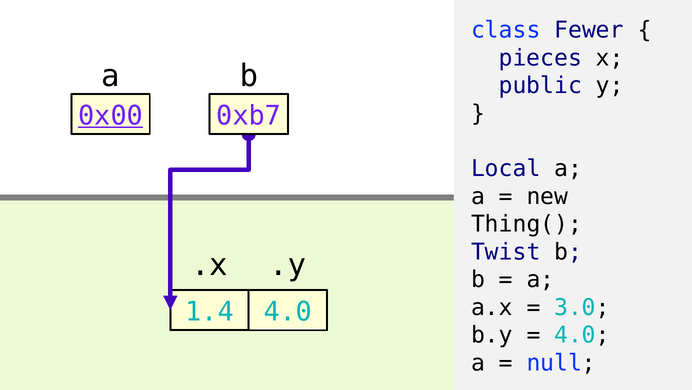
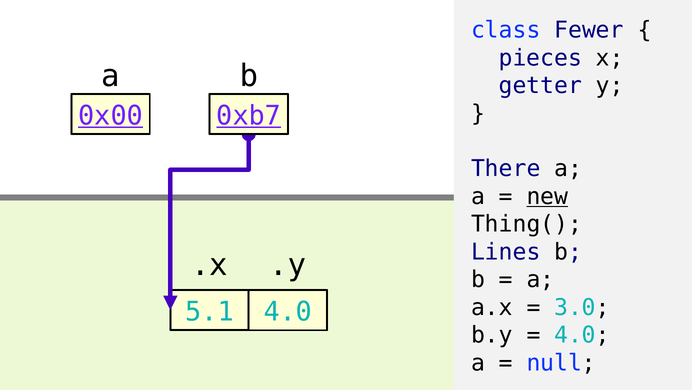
public: public -> getter (540, 86)
0xb7 underline: none -> present (249, 116)
Local: Local -> There (506, 169)
new underline: none -> present (547, 196)
Twist: Twist -> Lines (506, 252)
1.4: 1.4 -> 5.1 (210, 311)
